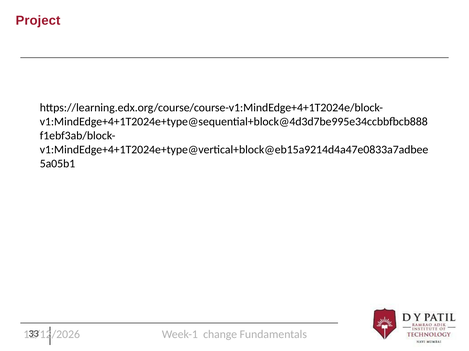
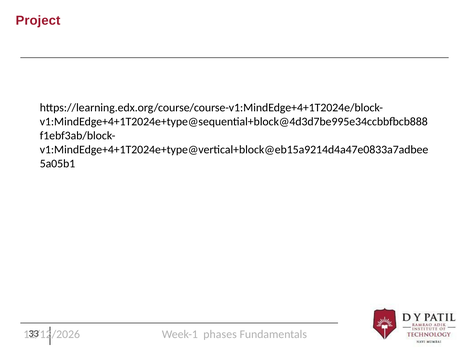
change: change -> phases (220, 335)
